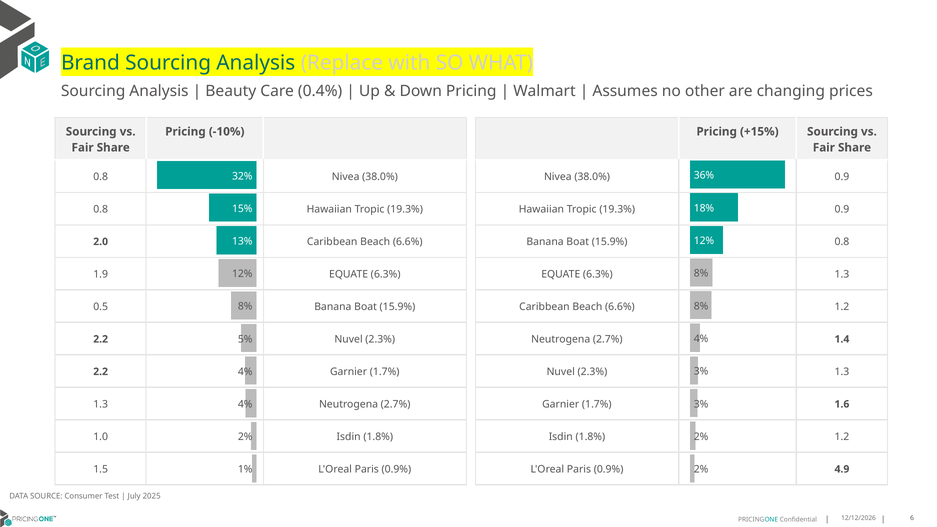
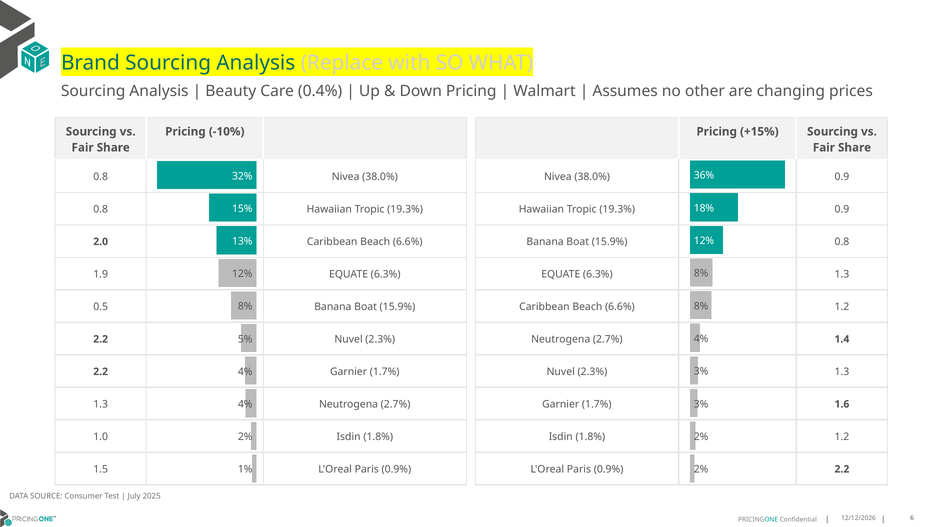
0.9% 4.9: 4.9 -> 2.2 (842, 469)
